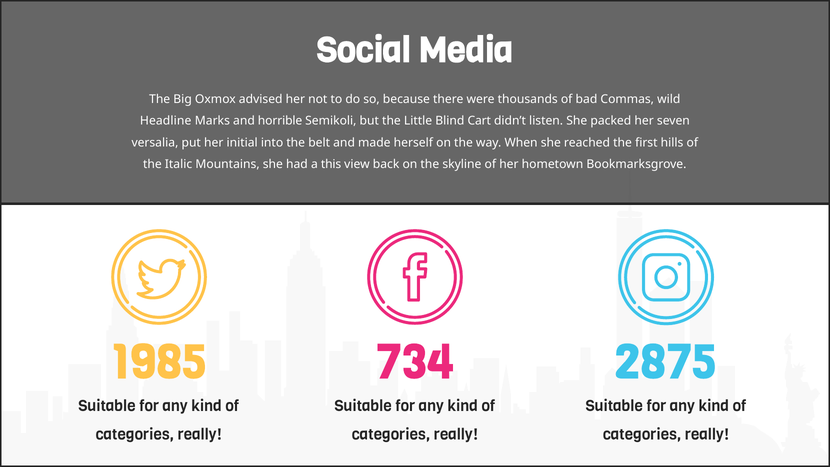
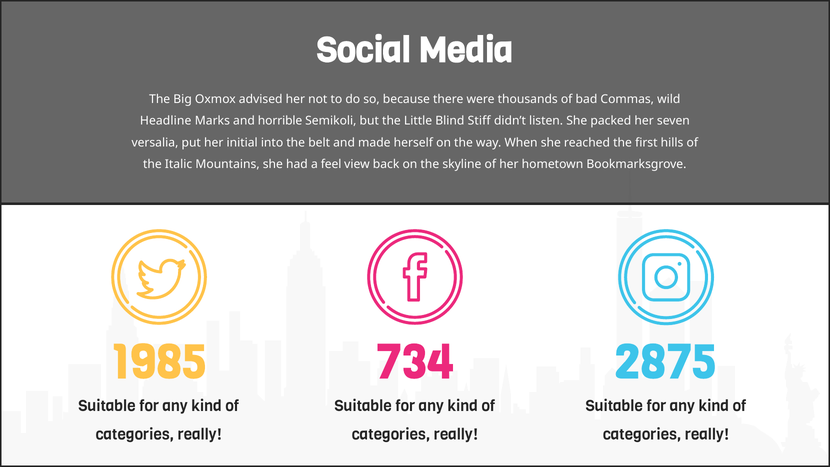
Cart: Cart -> Stiff (479, 121)
this: this -> feel (331, 164)
